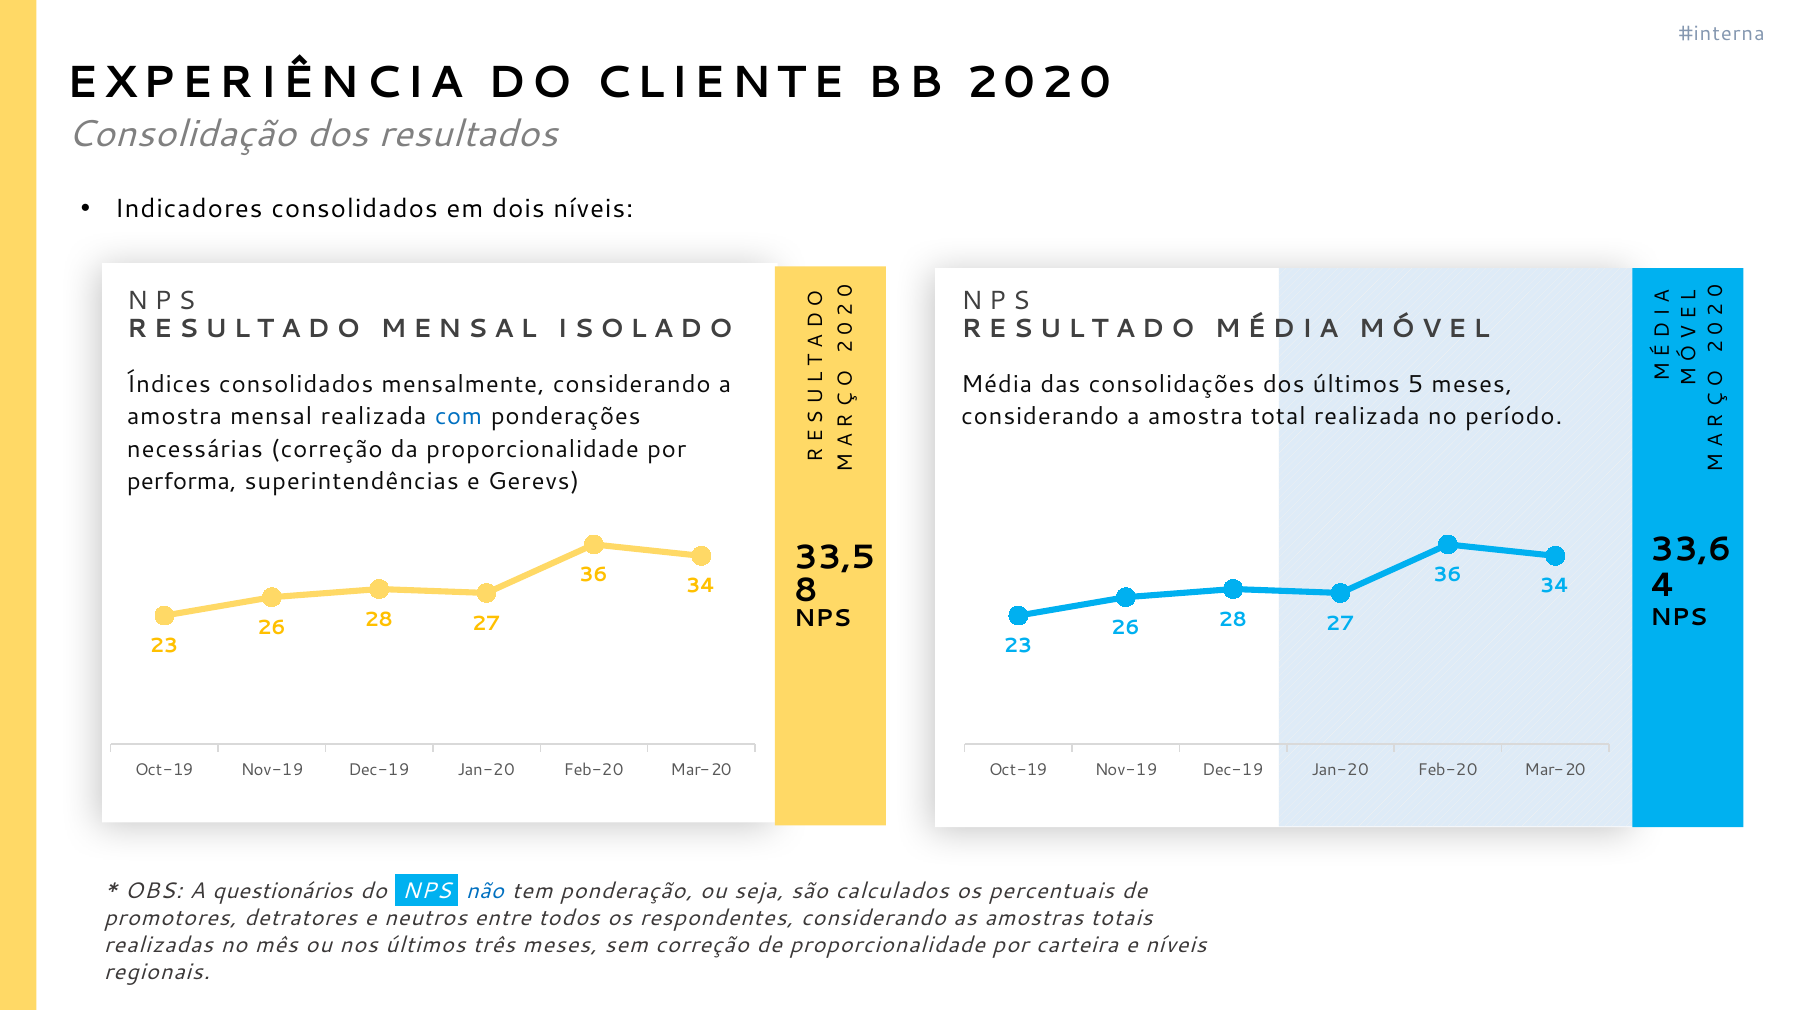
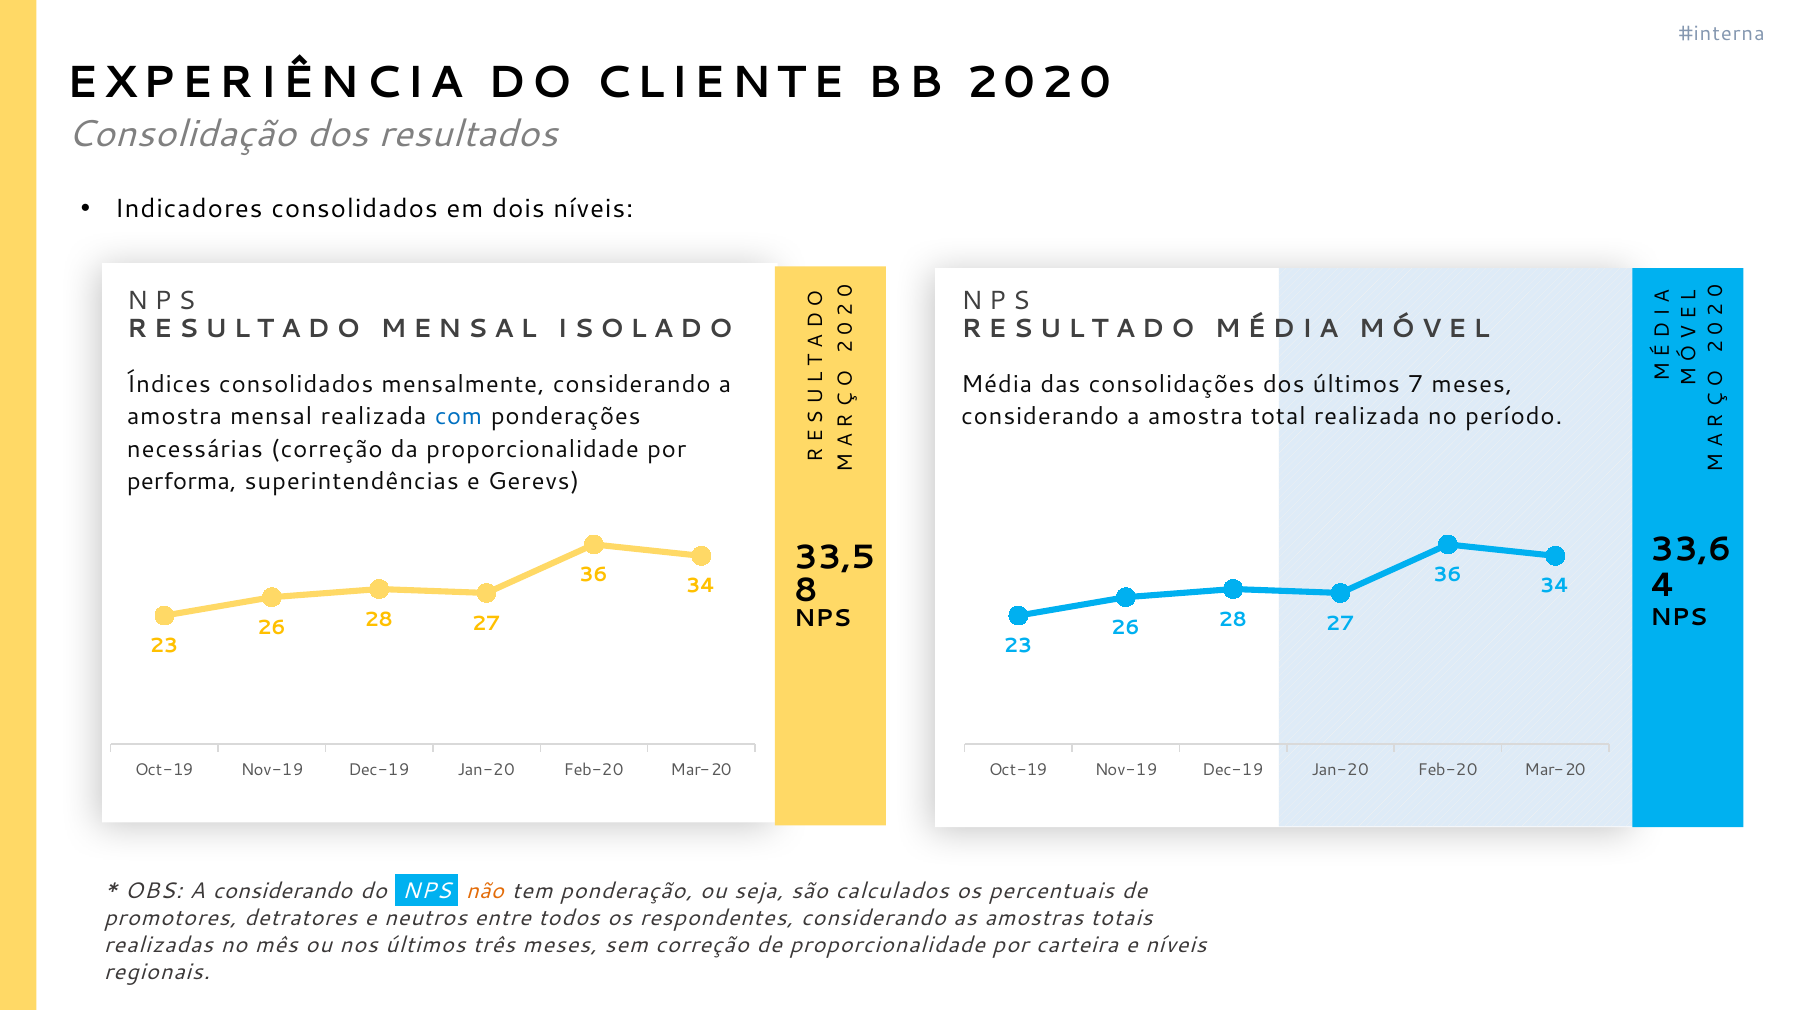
5: 5 -> 7 (1416, 385)
A questionários: questionários -> considerando (282, 891)
não colour: blue -> orange (485, 891)
